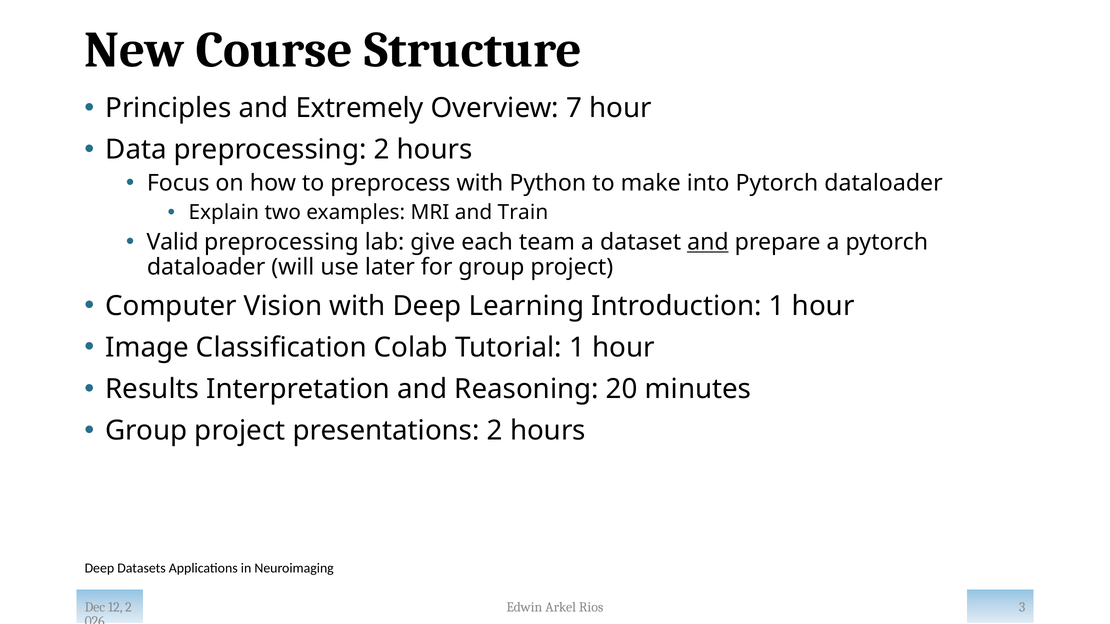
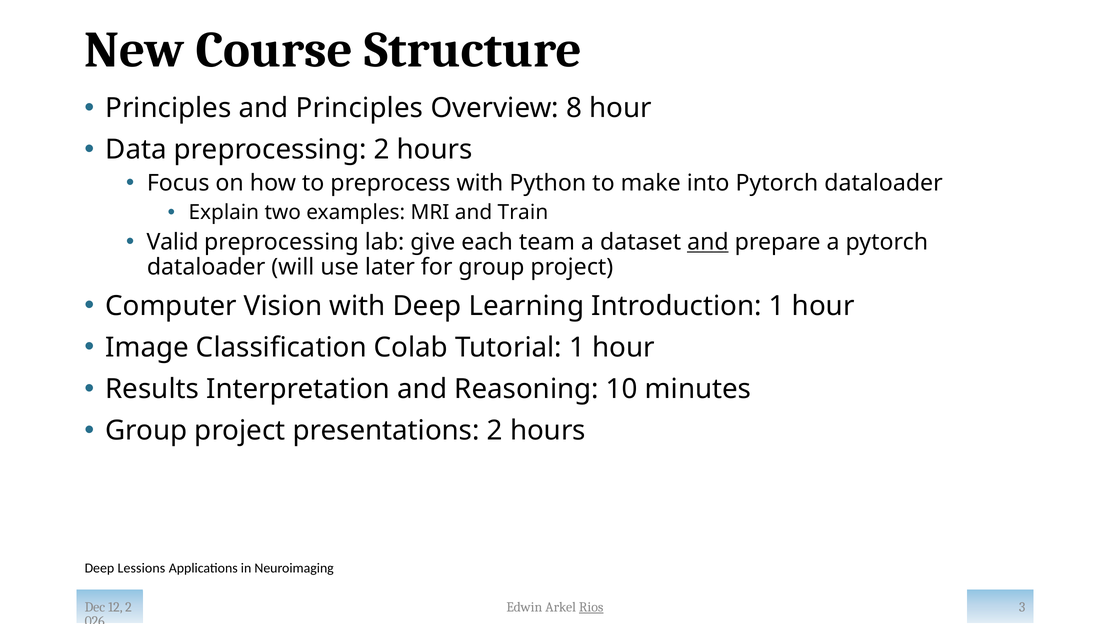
and Extremely: Extremely -> Principles (359, 108)
7: 7 -> 8 (574, 108)
20: 20 -> 10 (622, 389)
Datasets: Datasets -> Lessions (141, 569)
Rios underline: none -> present (591, 607)
